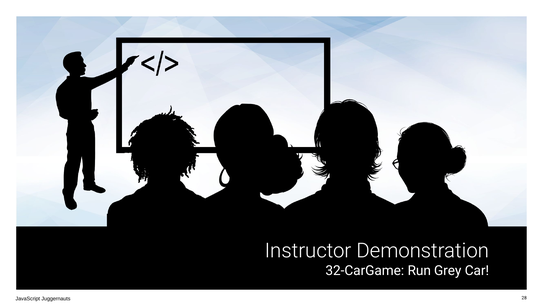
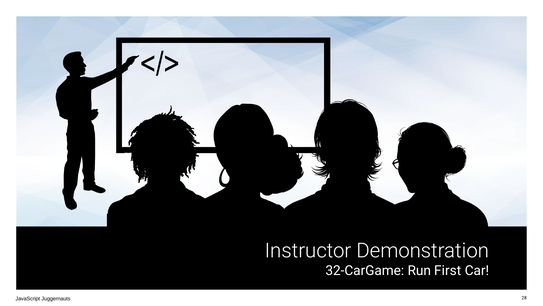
Grey: Grey -> First (448, 270)
